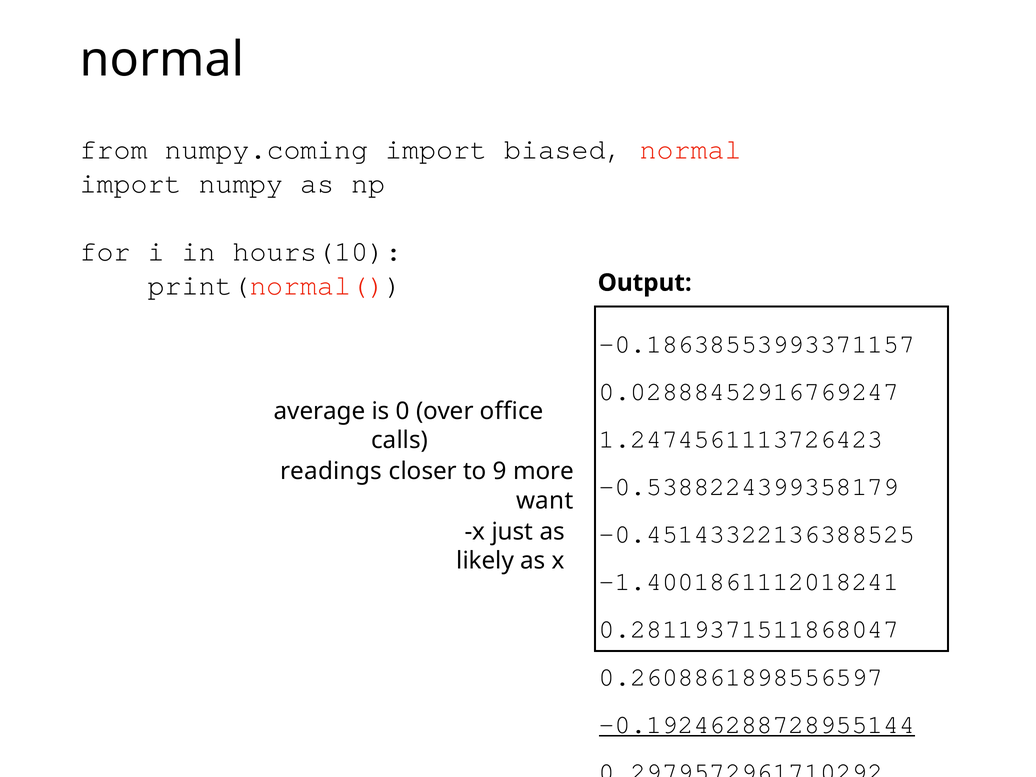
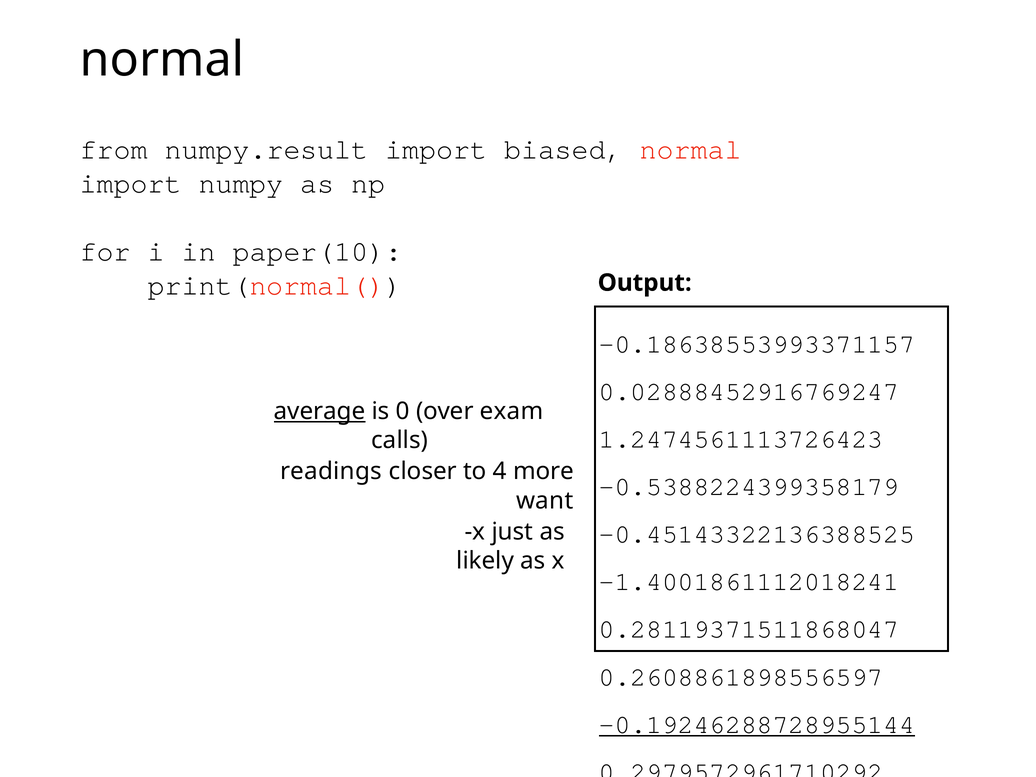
numpy.coming: numpy.coming -> numpy.result (267, 150)
hours(10: hours(10 -> paper(10 (317, 252)
average underline: none -> present (320, 411)
office: office -> exam (512, 411)
9: 9 -> 4 (500, 471)
